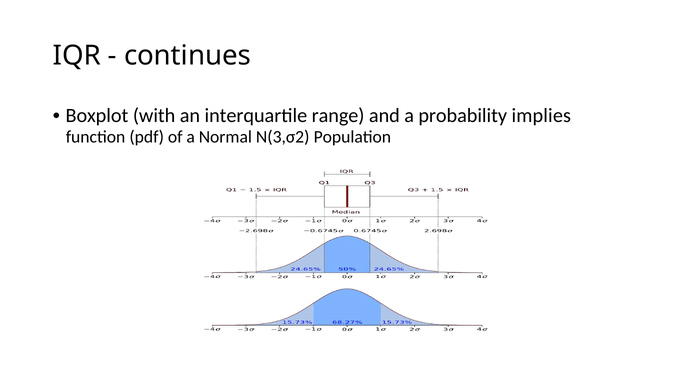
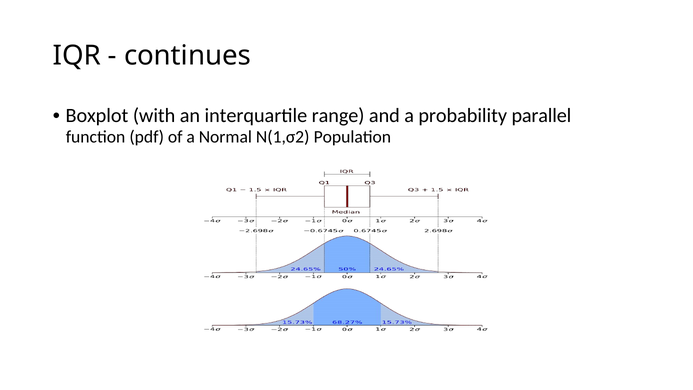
implies: implies -> parallel (541, 116)
N(3,σ2: N(3,σ2 -> N(1,σ2 (283, 137)
